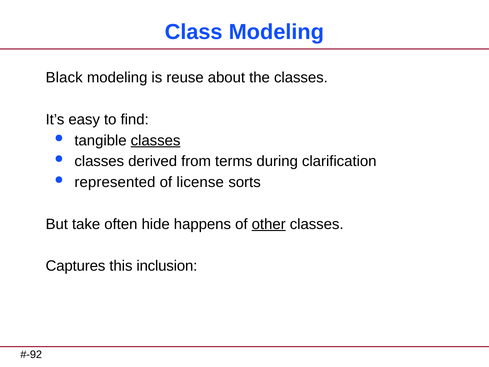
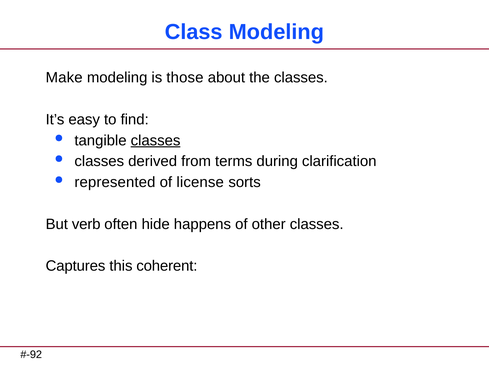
Black: Black -> Make (64, 78)
reuse: reuse -> those (185, 78)
take: take -> verb (86, 224)
other underline: present -> none (269, 224)
inclusion: inclusion -> coherent (167, 266)
